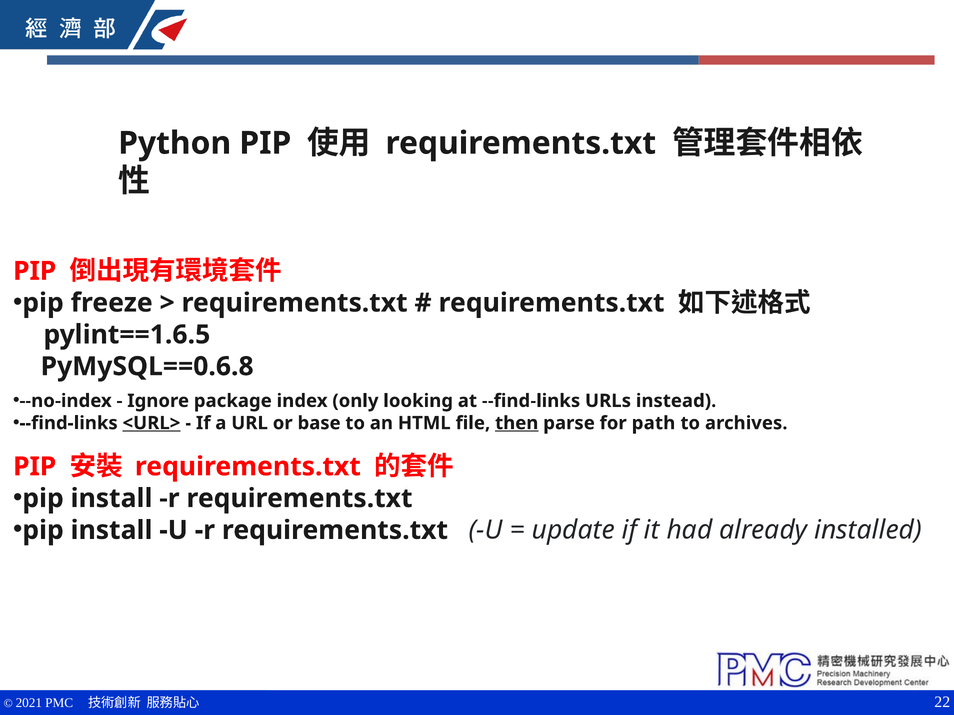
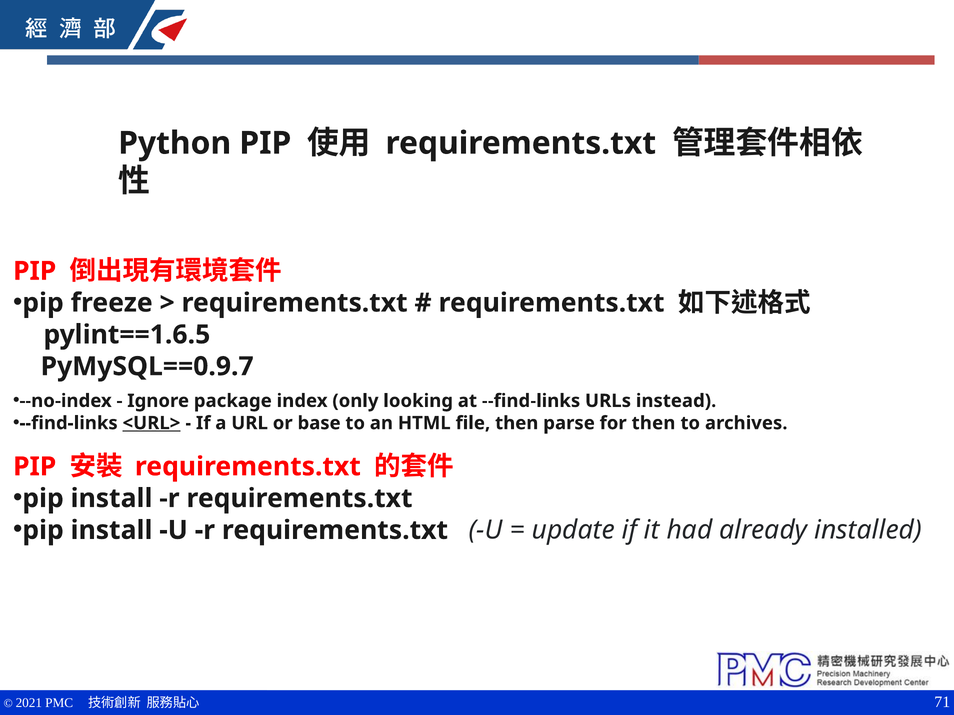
PyMySQL==0.6.8: PyMySQL==0.6.8 -> PyMySQL==0.9.7 (147, 367)
then underline: present -> none (517, 423)
for path: path -> then (654, 423)
22: 22 -> 71 (942, 702)
